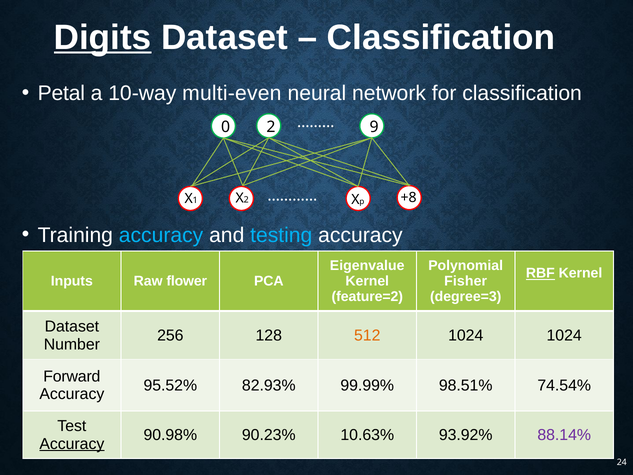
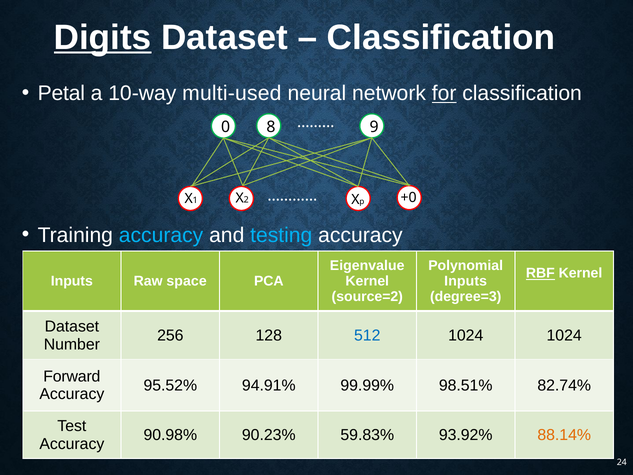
multi-even: multi-even -> multi-used (232, 93)
for underline: none -> present (444, 93)
0 2: 2 -> 8 (271, 127)
+8: +8 -> +0 (409, 198)
flower: flower -> space (187, 281)
Fisher: Fisher -> Inputs (466, 281)
feature=2: feature=2 -> source=2 (367, 297)
512 colour: orange -> blue (367, 335)
82.93%: 82.93% -> 94.91% (269, 385)
74.54%: 74.54% -> 82.74% (564, 385)
10.63%: 10.63% -> 59.83% (367, 435)
88.14% colour: purple -> orange (564, 435)
Accuracy underline: present -> none (72, 444)
